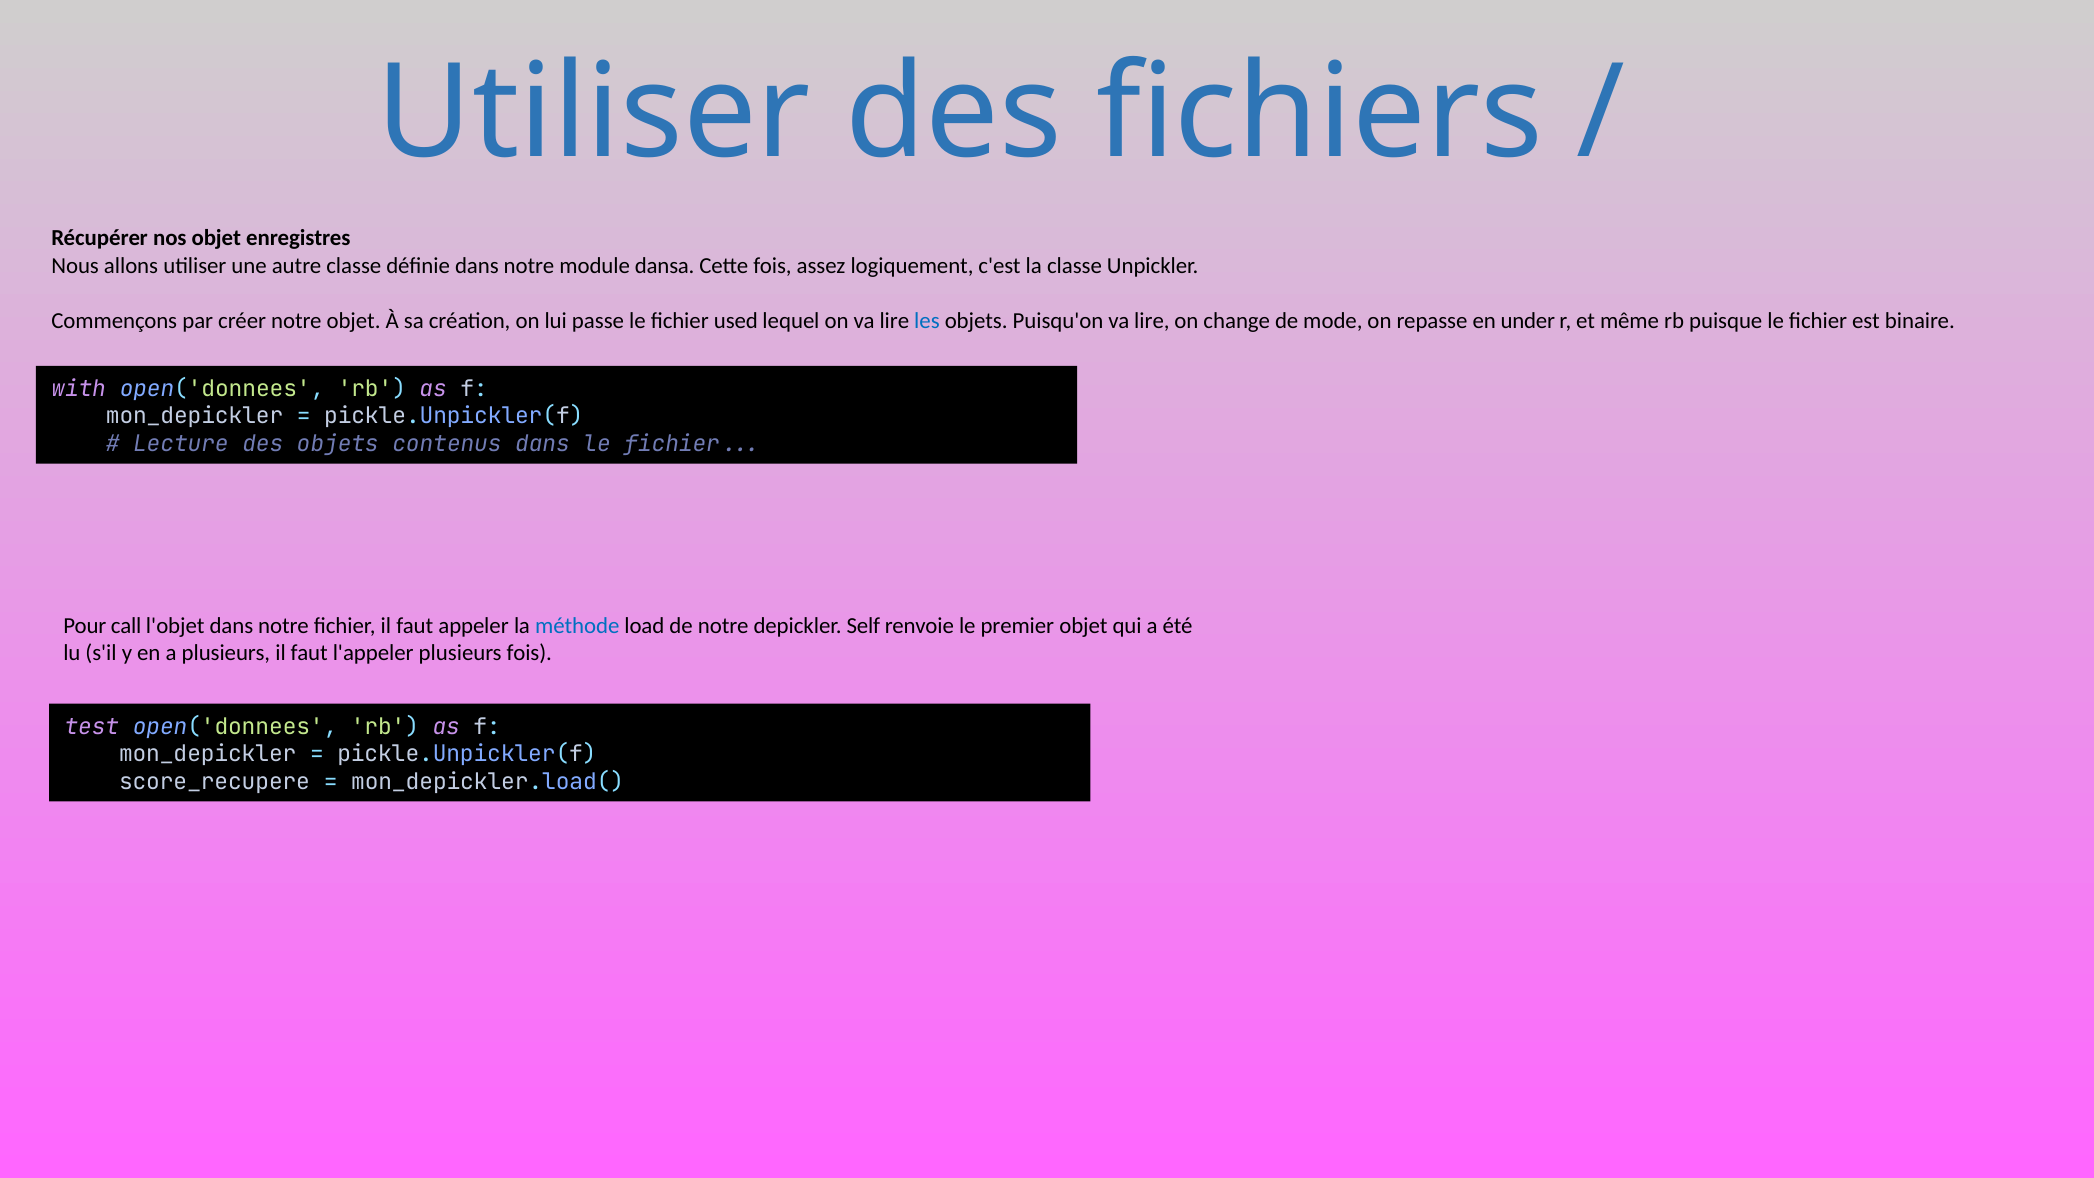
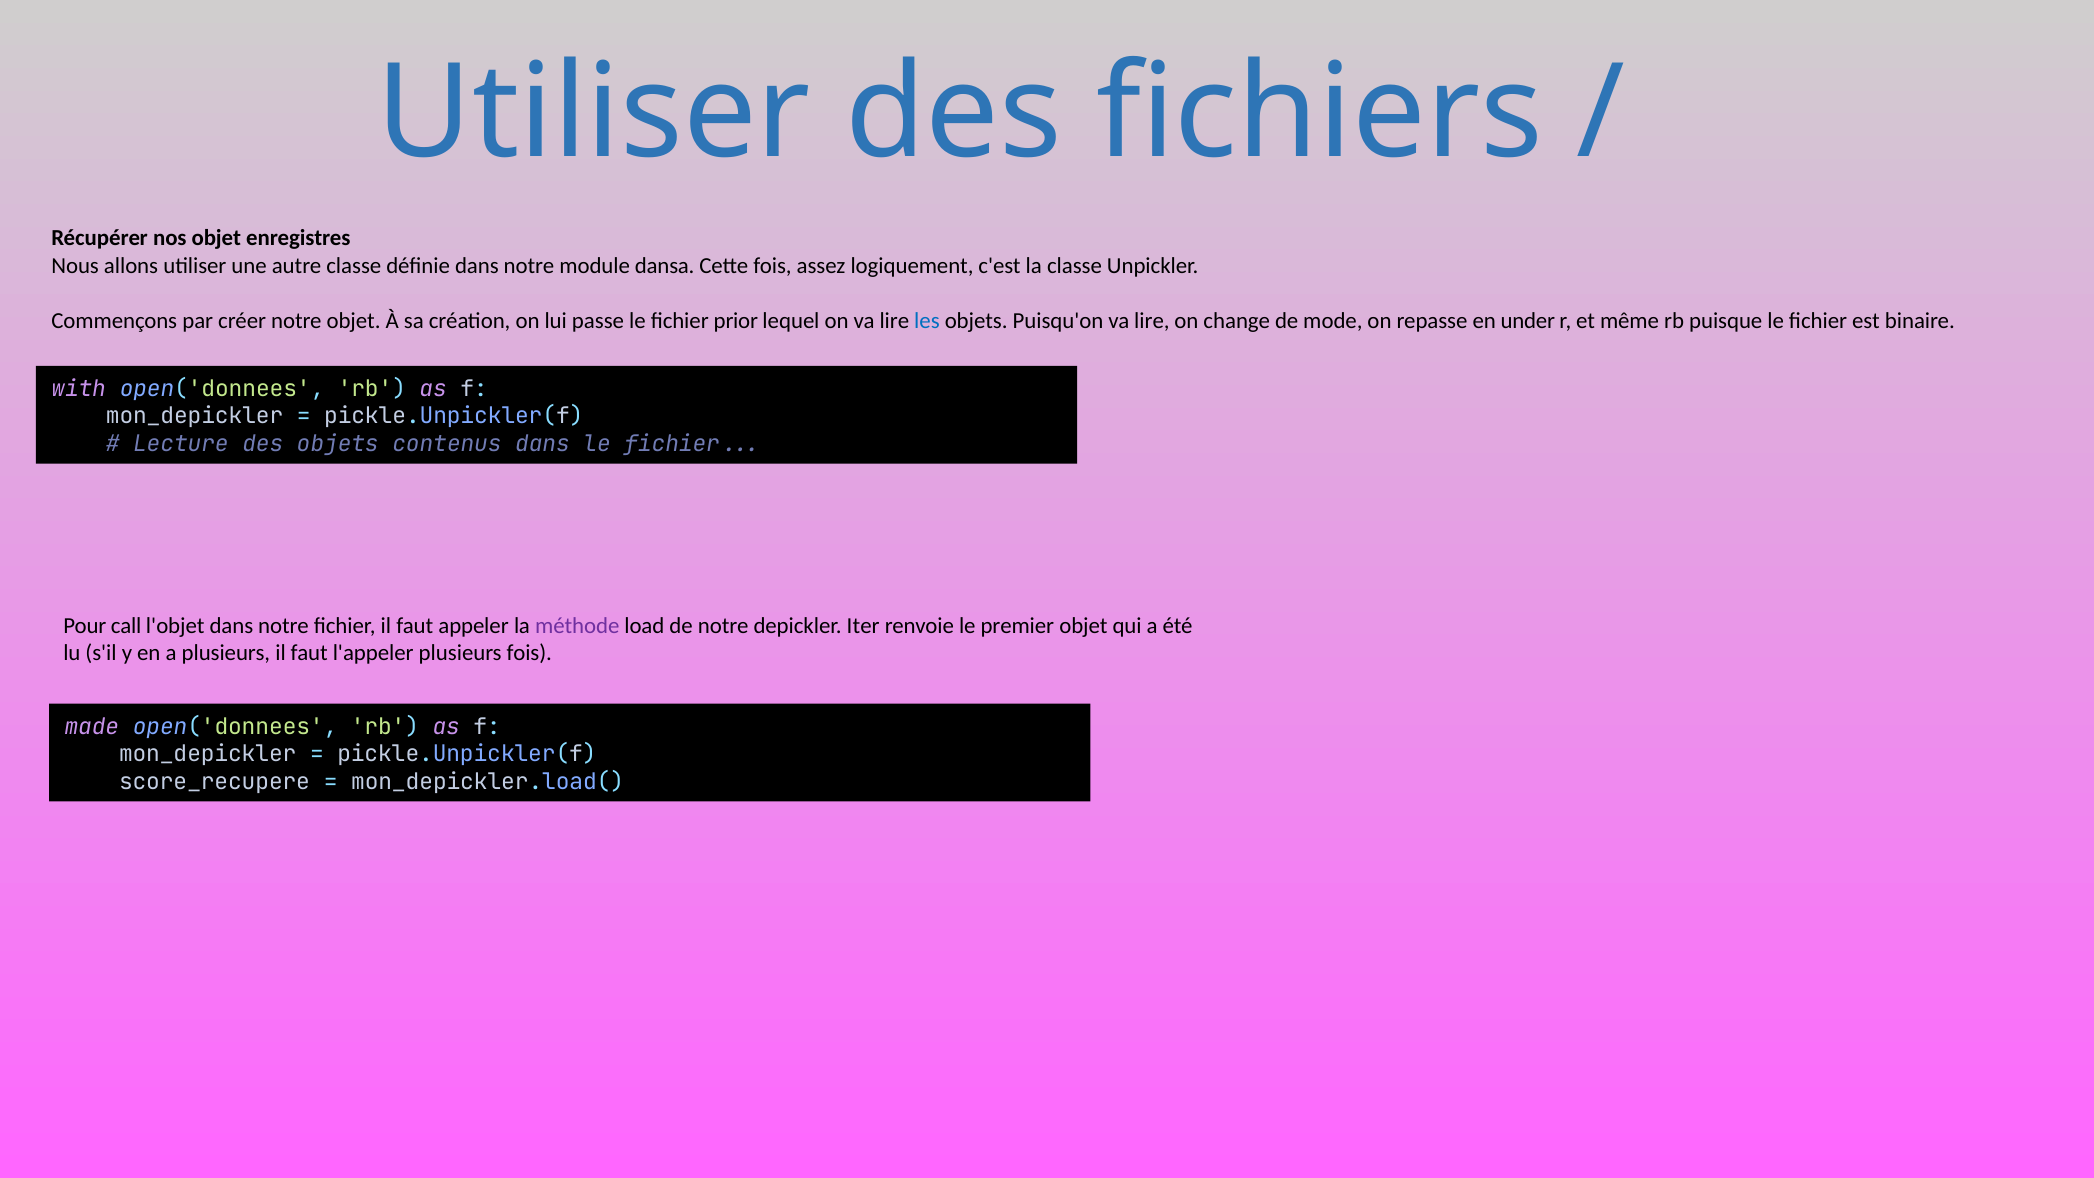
used: used -> prior (736, 320)
méthode colour: blue -> purple (577, 626)
Self: Self -> Iter (863, 626)
test: test -> made (92, 727)
